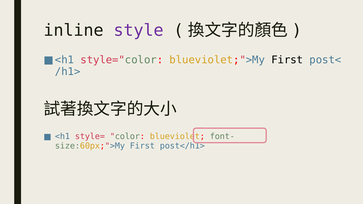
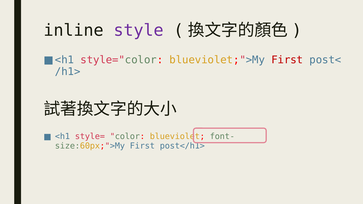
First colour: black -> red (287, 60)
